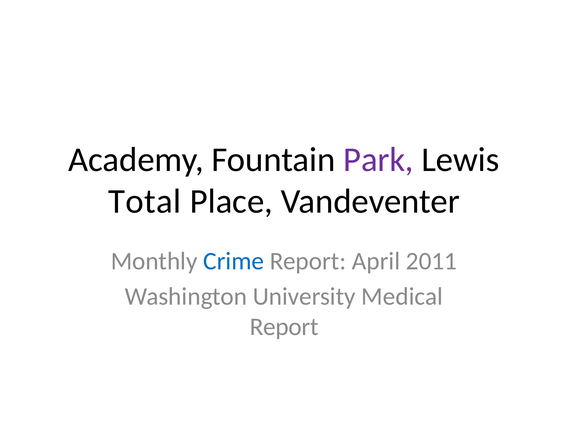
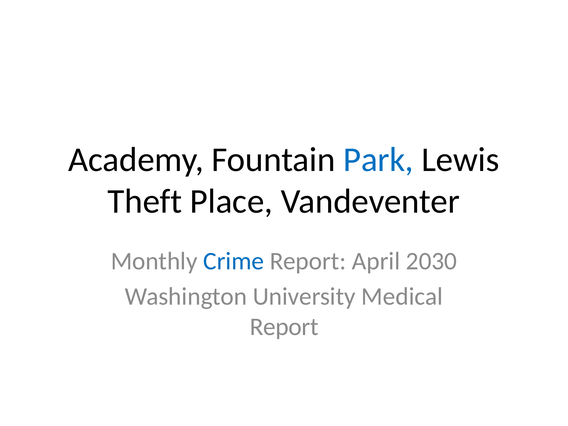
Park colour: purple -> blue (378, 160)
Total: Total -> Theft (145, 201)
2011: 2011 -> 2030 (431, 261)
